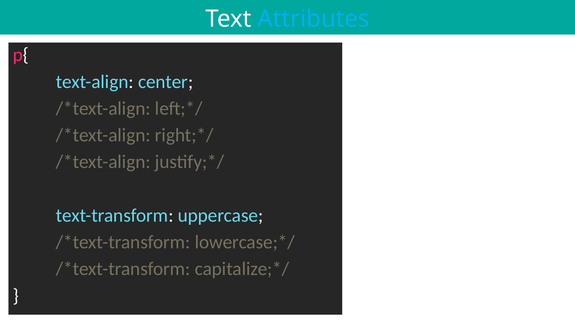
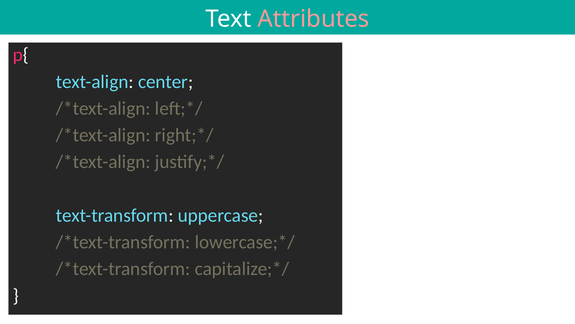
Attributes colour: light blue -> pink (314, 19)
